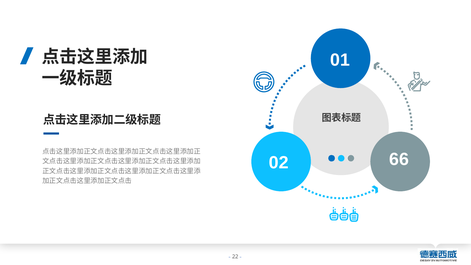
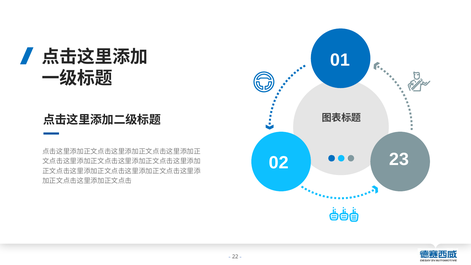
66: 66 -> 23 (399, 159)
